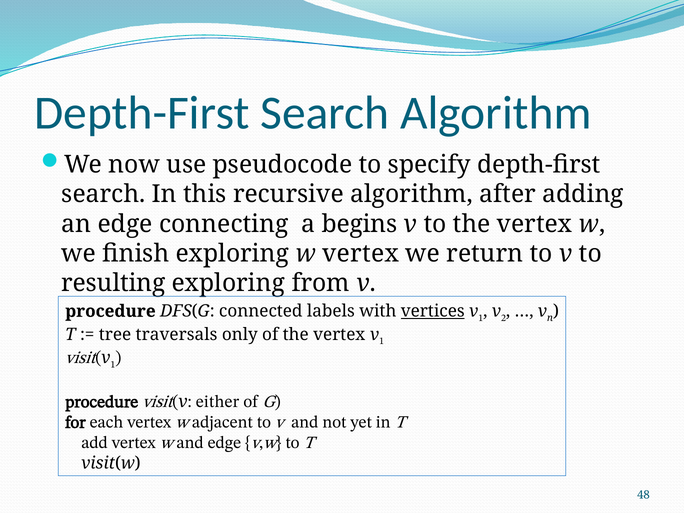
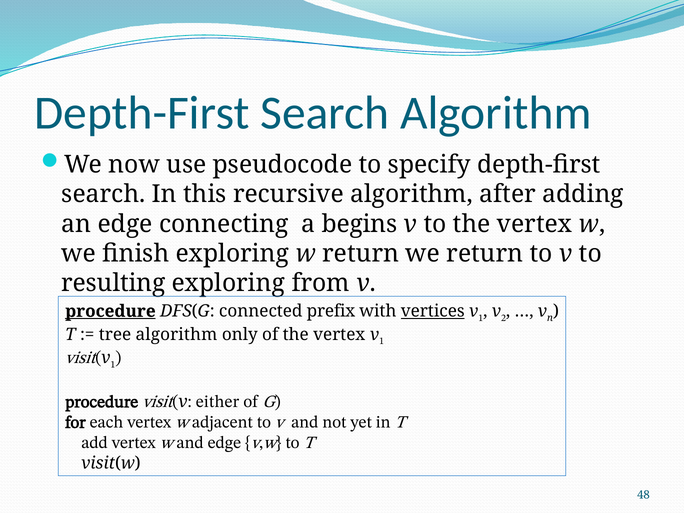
w vertex: vertex -> return (361, 254)
procedure underline: none -> present (110, 311)
labels: labels -> prefix (331, 311)
tree traversals: traversals -> algorithm (176, 335)
